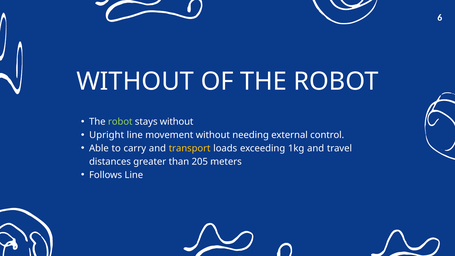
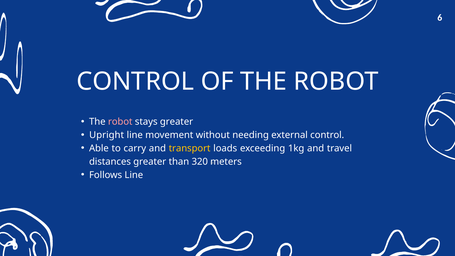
WITHOUT: WITHOUT -> CONTROL (135, 82)
robot colour: light green -> pink (120, 122)
stays without: without -> greater (177, 122)
205: 205 -> 320 (200, 162)
